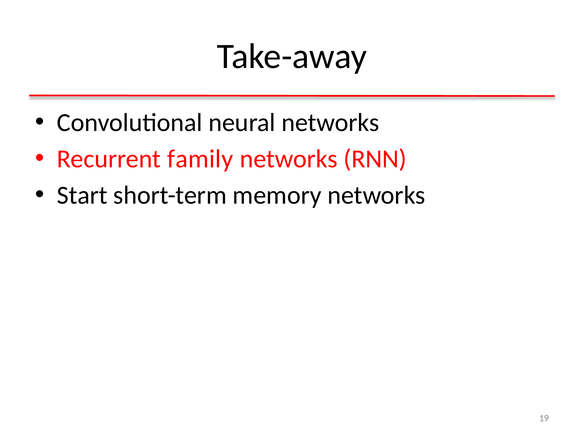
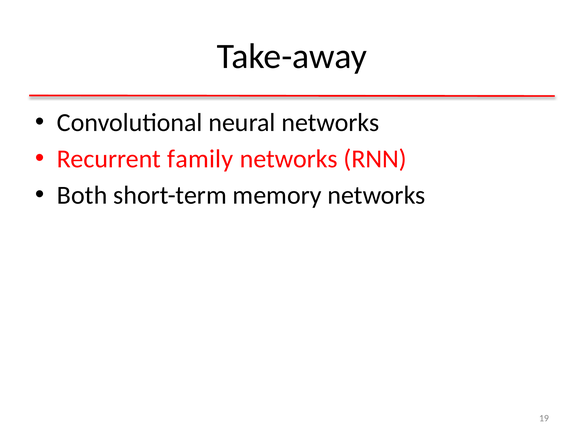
Start: Start -> Both (82, 195)
